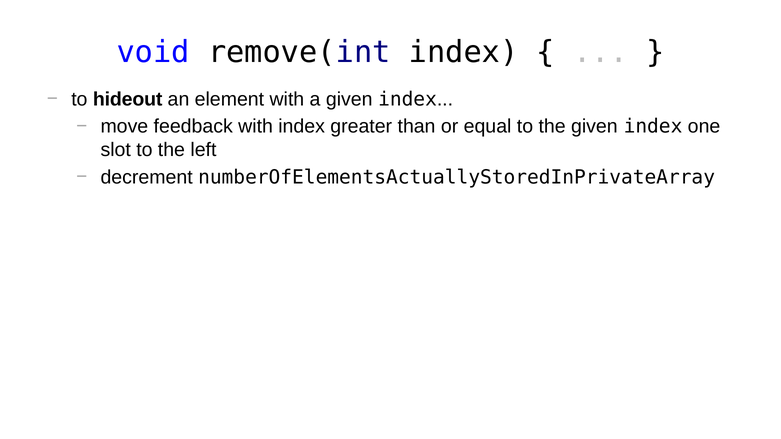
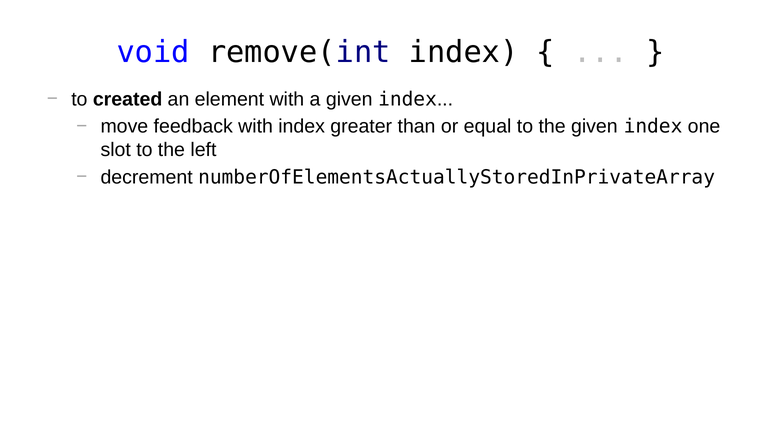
hideout: hideout -> created (128, 99)
